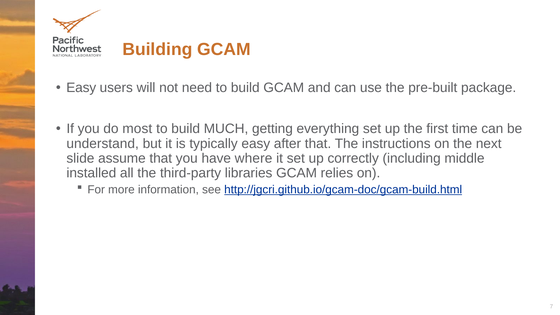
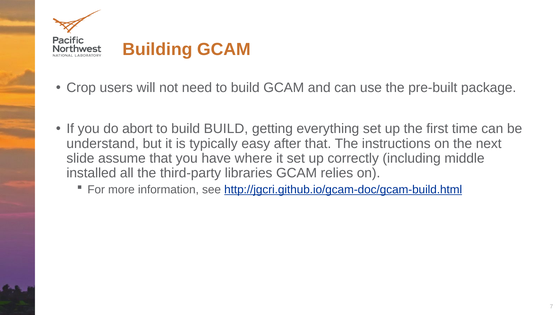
Easy: Easy -> Crop (81, 88)
most: most -> abort (137, 129)
build MUCH: MUCH -> BUILD (226, 129)
